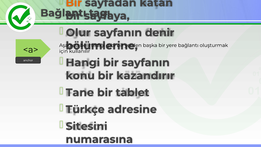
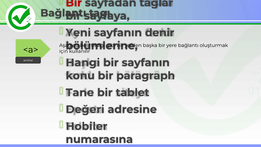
Bir colour: orange -> red (74, 3)
katan: katan -> taglar (156, 3)
Olur: Olur -> Yeni (78, 33)
kazandırır: kazandırır -> paragraph (146, 76)
Türkçe: Türkçe -> Değeri (85, 109)
Sitesini: Sitesini -> Hobiler (87, 126)
